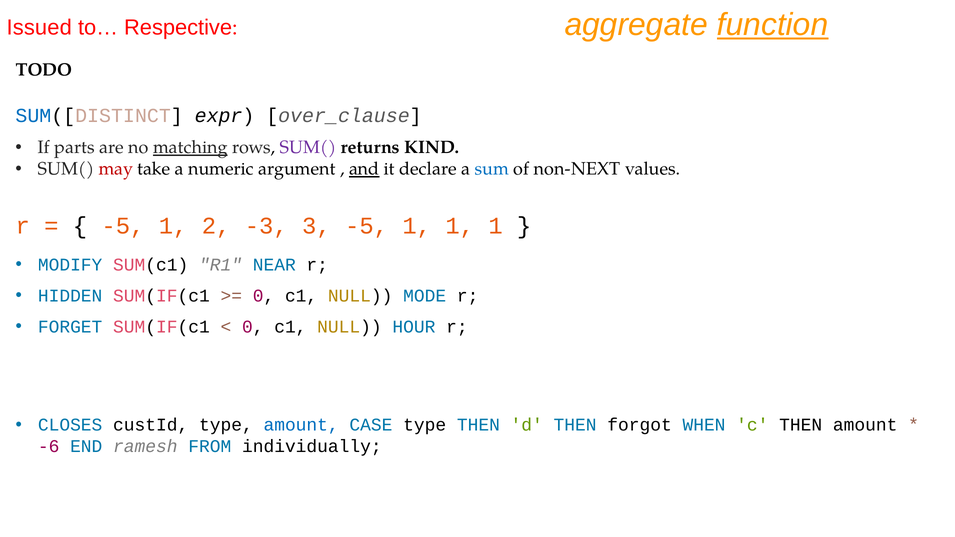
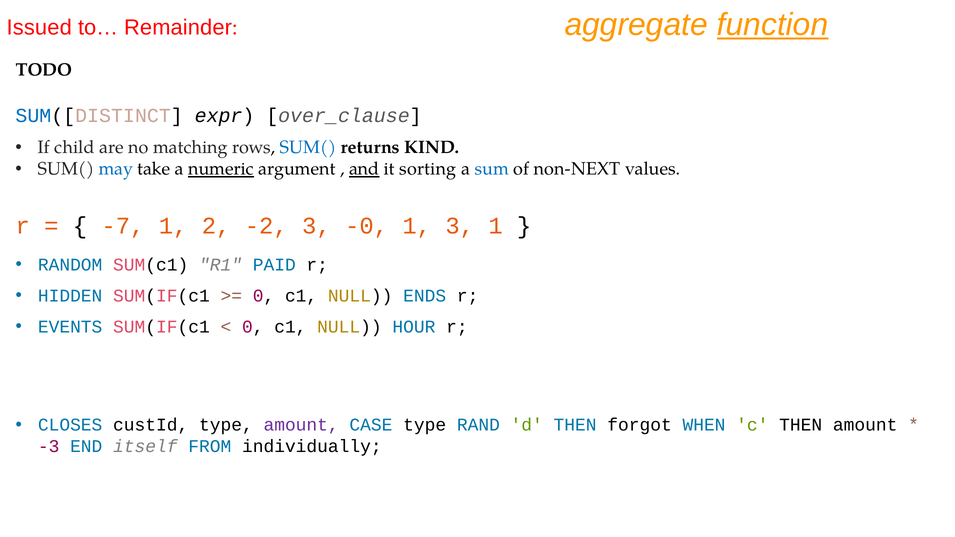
Respective: Respective -> Remainder (178, 27)
parts: parts -> child (75, 148)
matching underline: present -> none (190, 148)
SUM( colour: purple -> blue (308, 148)
may colour: red -> blue (116, 169)
numeric underline: none -> present (221, 169)
declare: declare -> sorting (428, 169)
-5: -5 -> -7 (123, 226)
-3: -3 -> -2 (266, 226)
3 -5: -5 -> -0 (367, 226)
1: 1 -> 3 (460, 226)
MODIFY: MODIFY -> RANDOM (70, 265)
NEAR: NEAR -> PAID (274, 265)
MODE: MODE -> ENDS (425, 296)
FORGET: FORGET -> EVENTS (70, 327)
amount colour: blue -> purple (301, 425)
type THEN: THEN -> RAND (478, 425)
-6: -6 -> -3 (49, 447)
ramesh: ramesh -> itself (145, 447)
